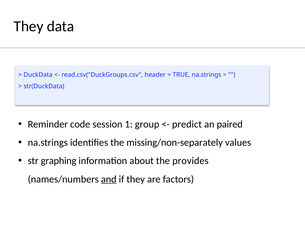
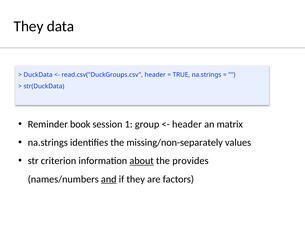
code: code -> book (80, 124)
predict: predict -> header (187, 124)
paired: paired -> matrix (230, 124)
graphing: graphing -> criterion (59, 161)
about underline: none -> present (142, 161)
